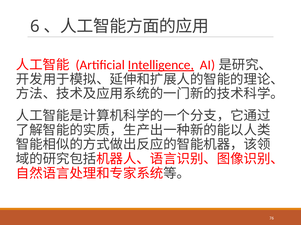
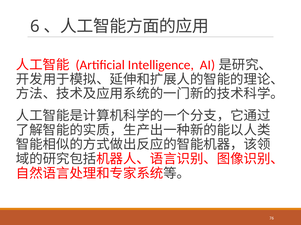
Intelligence underline: present -> none (161, 65)
